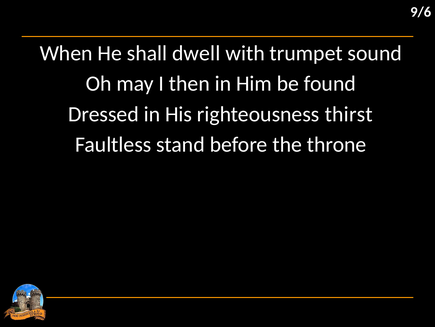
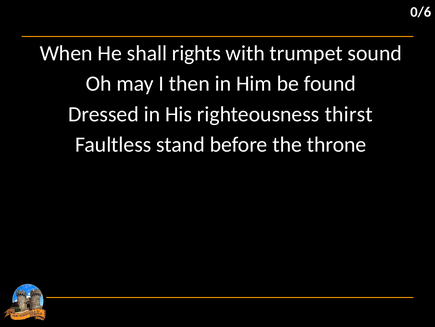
9/6: 9/6 -> 0/6 (421, 12)
dwell: dwell -> rights (196, 53)
